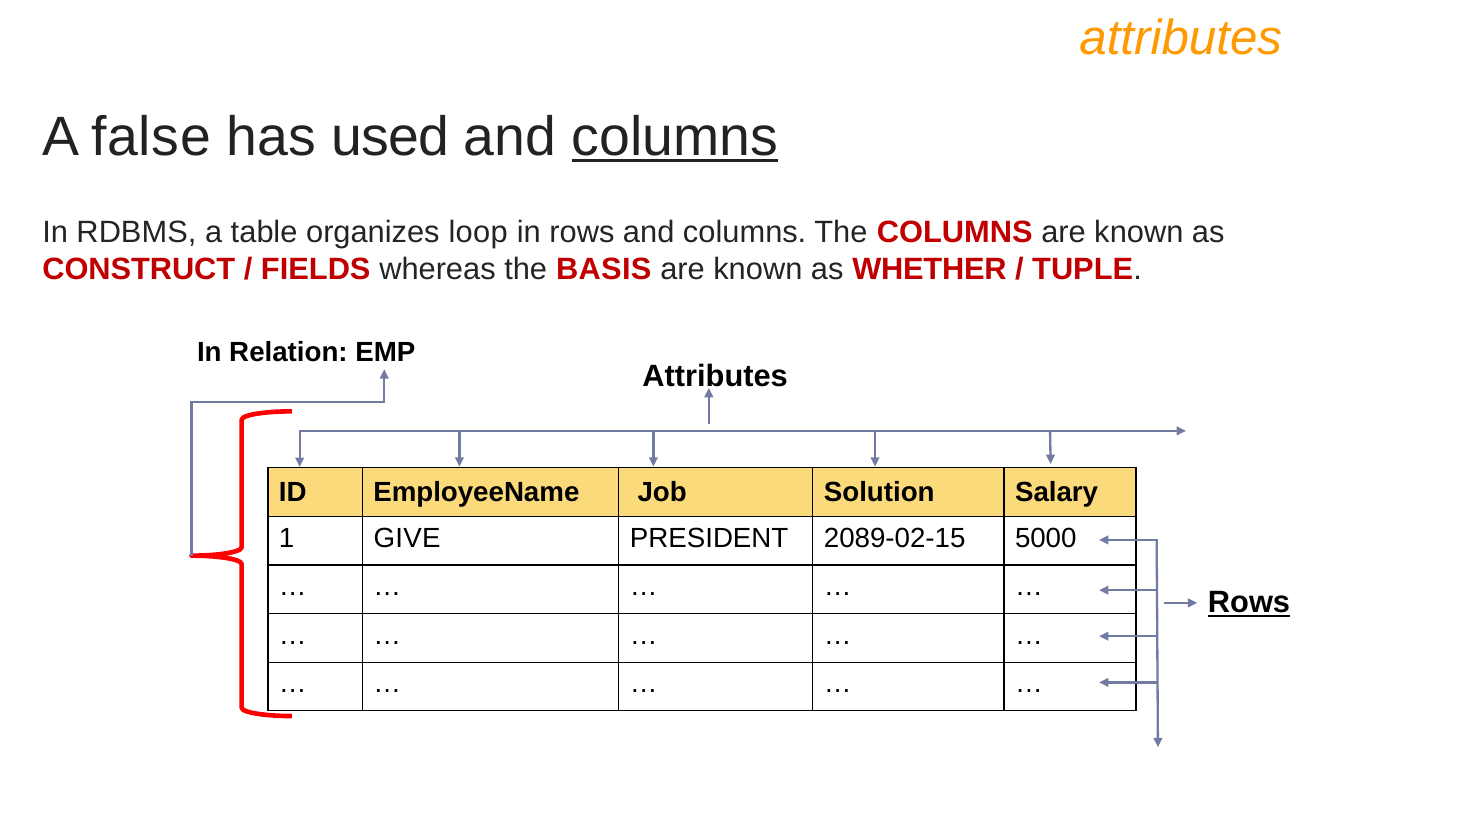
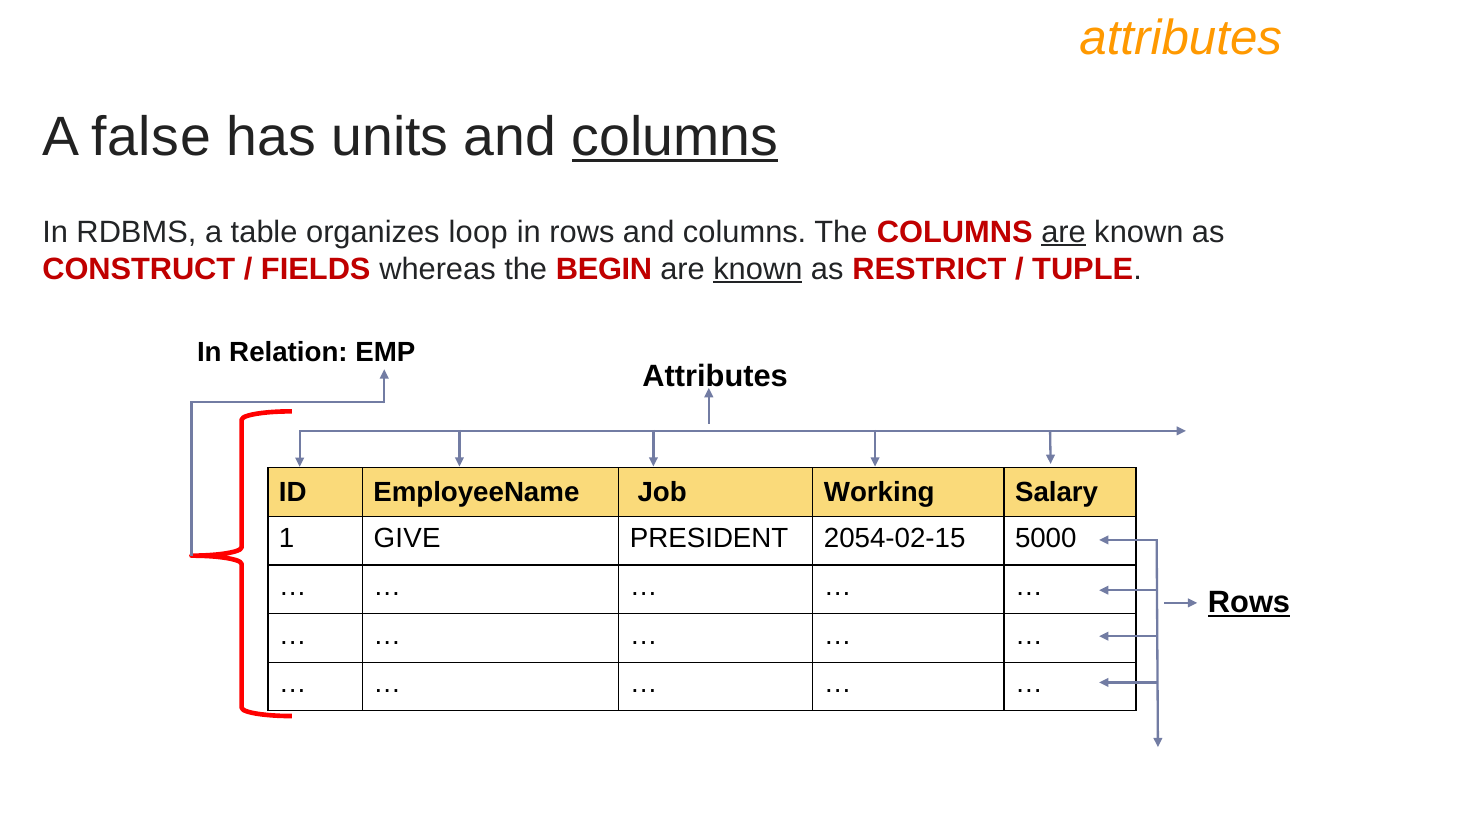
used: used -> units (390, 137)
are underline: none -> present (1064, 232)
BASIS: BASIS -> BEGIN (604, 269)
known underline: none -> present (758, 269)
WHETHER: WHETHER -> RESTRICT (929, 269)
Solution: Solution -> Working (879, 493)
2089-02-15: 2089-02-15 -> 2054-02-15 (895, 538)
